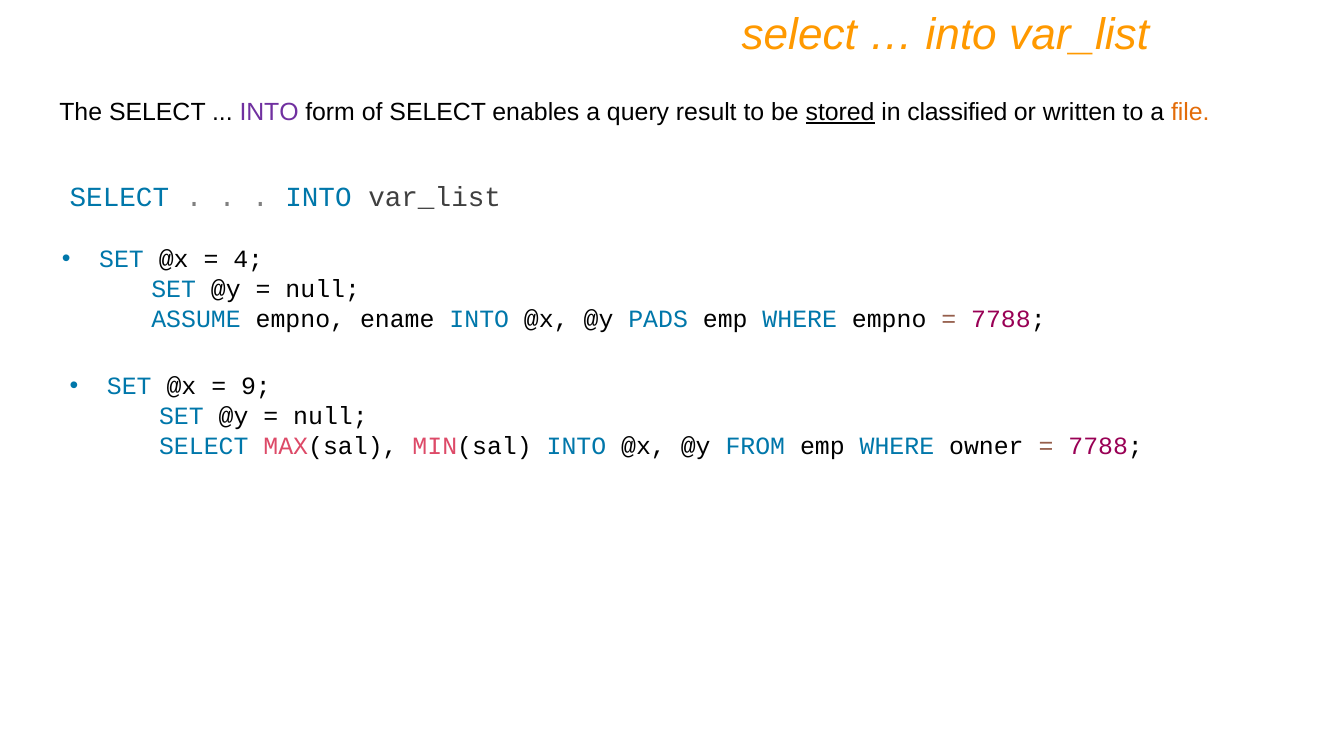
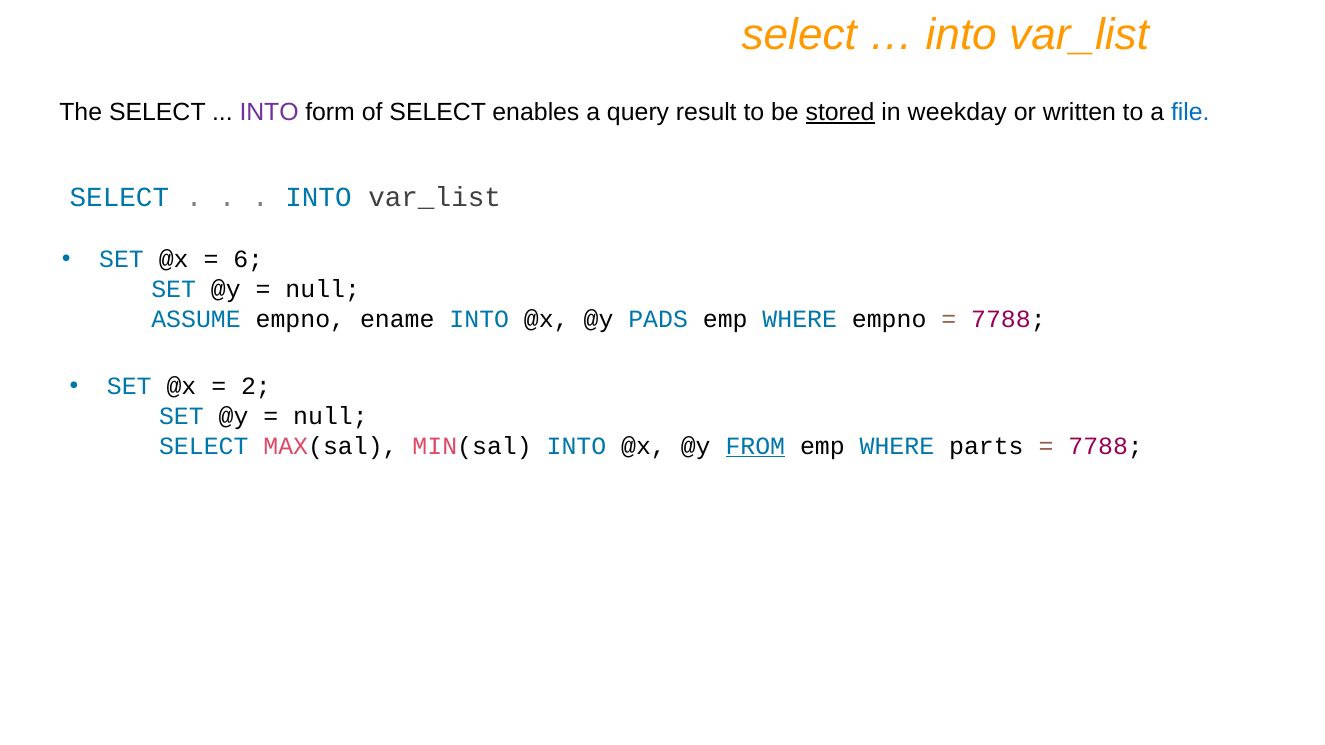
classified: classified -> weekday (957, 113)
file colour: orange -> blue (1190, 113)
4: 4 -> 6 (248, 259)
9: 9 -> 2 (256, 387)
FROM underline: none -> present (755, 446)
owner: owner -> parts (986, 446)
